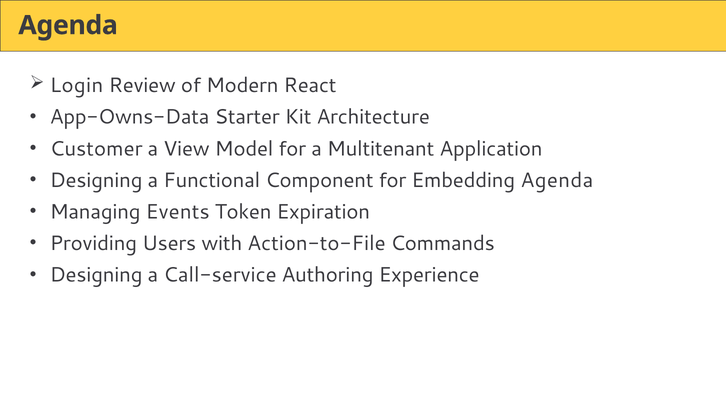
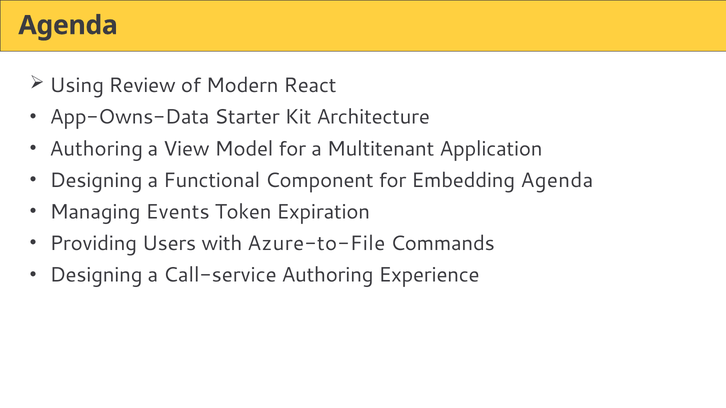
Login: Login -> Using (77, 86)
Customer: Customer -> Authoring (96, 149)
Action-to-File: Action-to-File -> Azure-to-File (316, 244)
